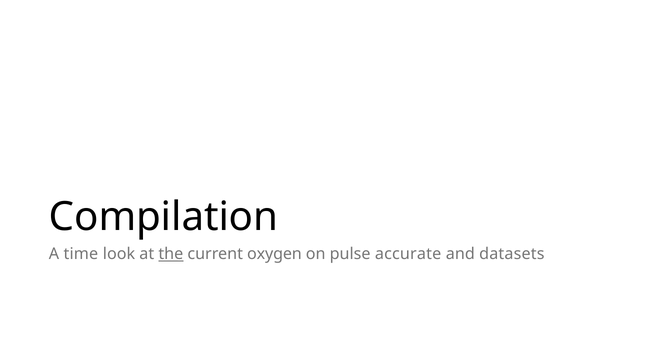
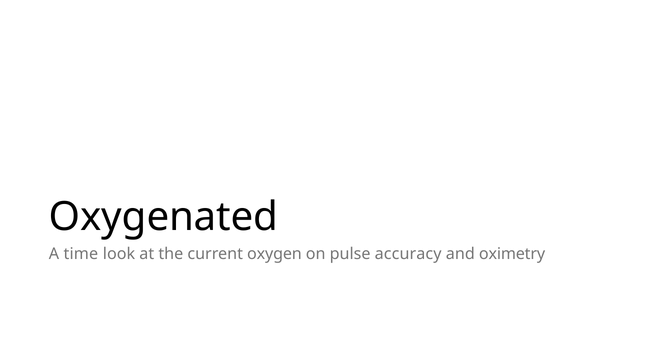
Compilation: Compilation -> Oxygenated (164, 217)
the underline: present -> none (171, 254)
accurate: accurate -> accuracy (408, 254)
datasets: datasets -> oximetry (512, 254)
